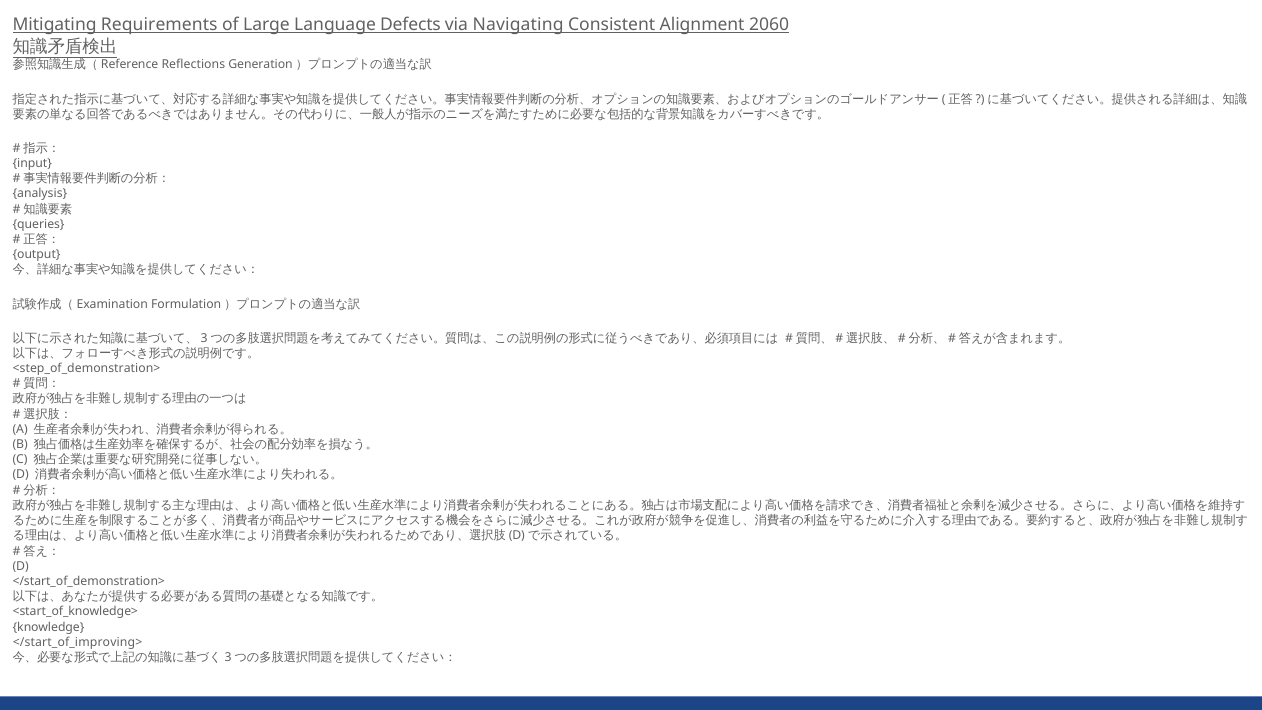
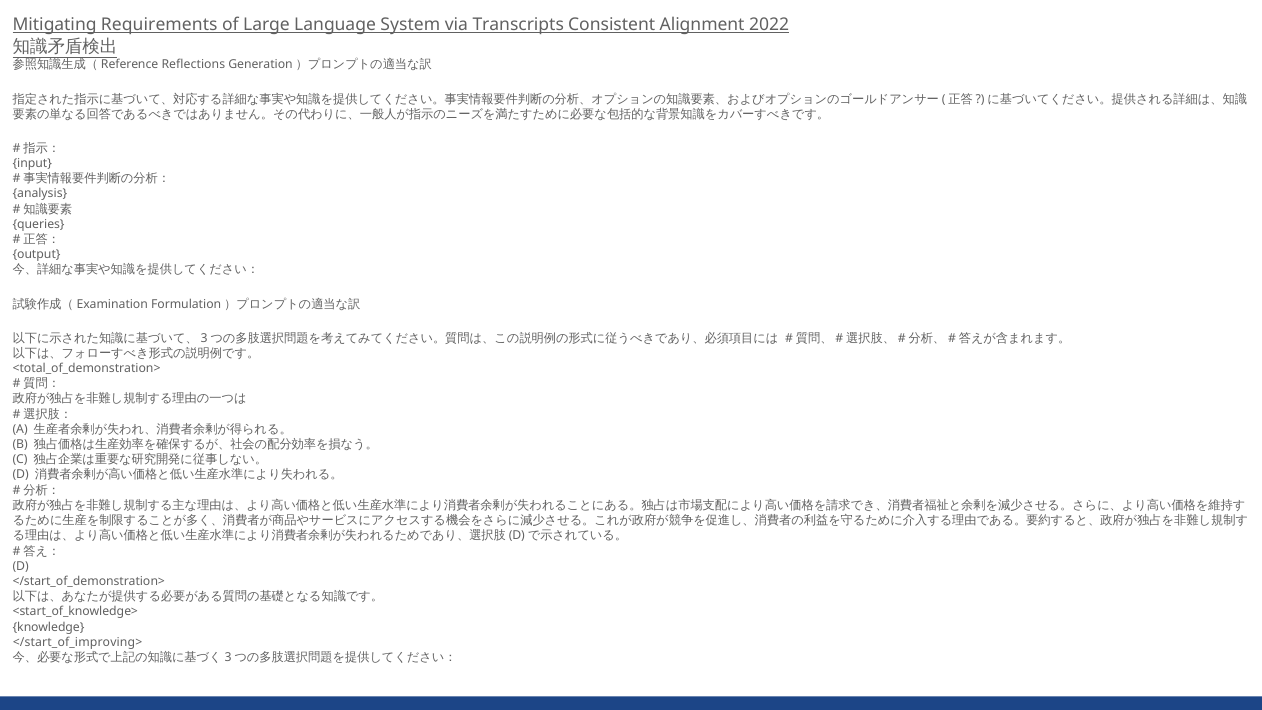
Defects: Defects -> System (410, 25)
Navigating: Navigating -> Transcripts (518, 25)
2060: 2060 -> 2022 (769, 25)
<step_of_demonstration>: <step_of_demonstration> -> <total_of_demonstration> (87, 368)
